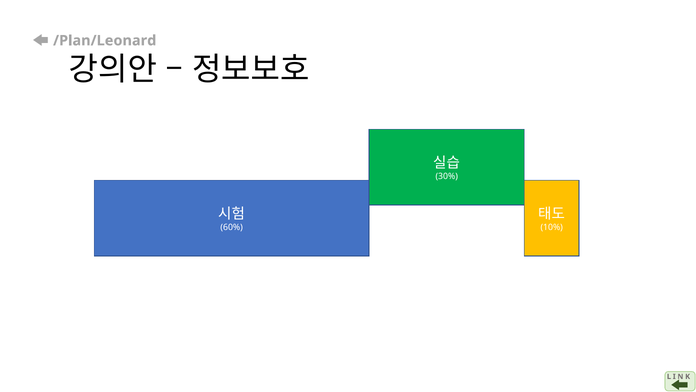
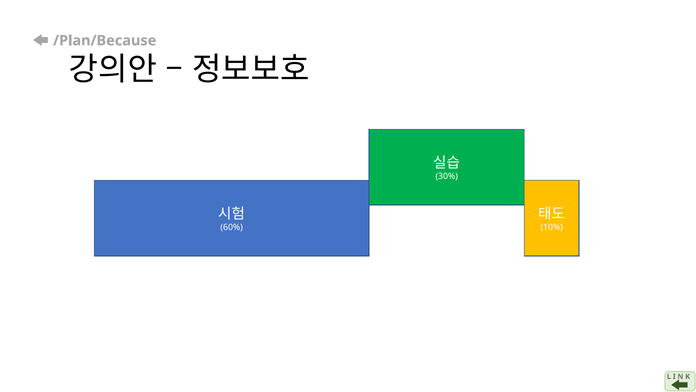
/Plan/Leonard: /Plan/Leonard -> /Plan/Because (105, 41)
